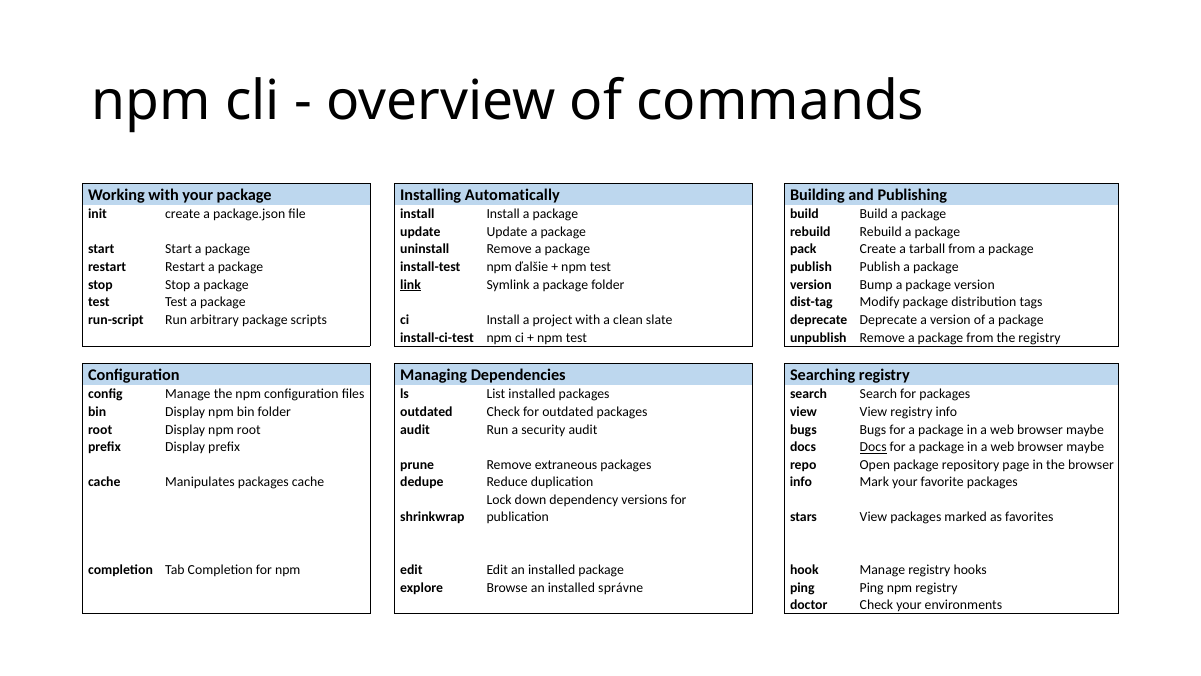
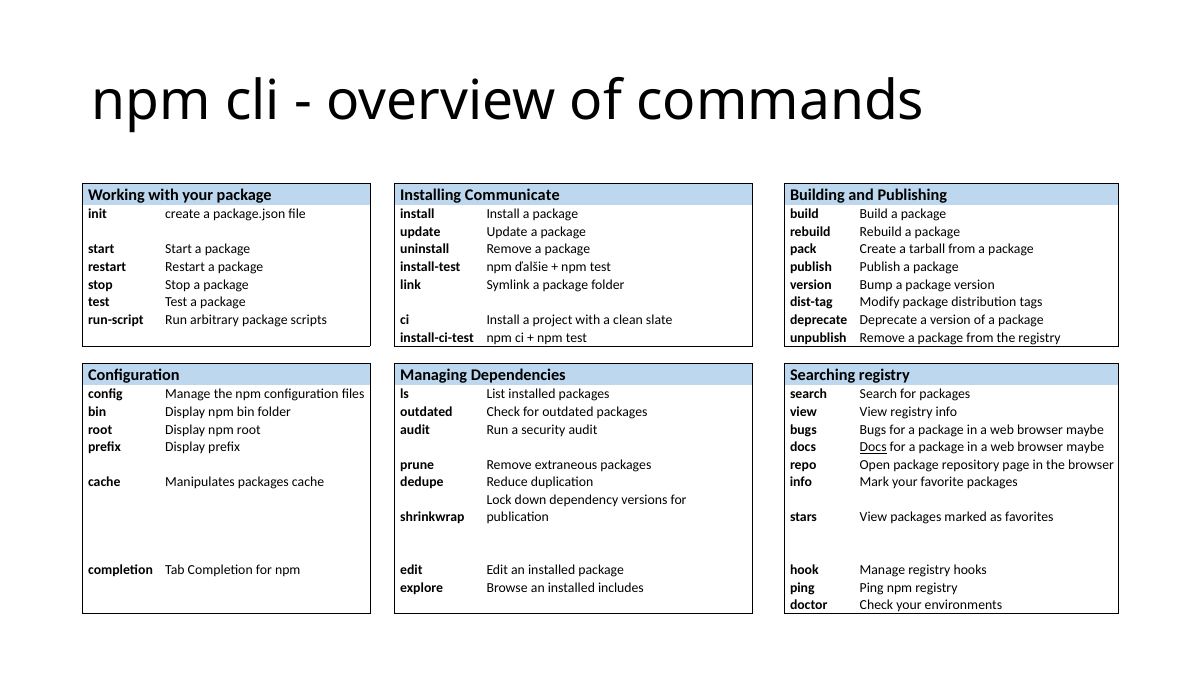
Automatically: Automatically -> Communicate (512, 195)
link underline: present -> none (411, 284)
správne: správne -> includes (621, 587)
